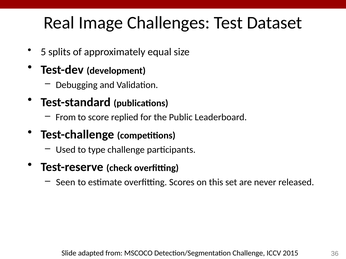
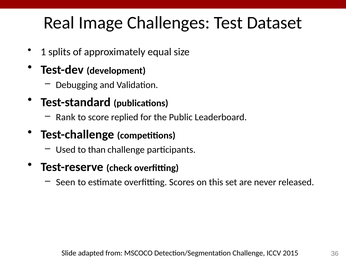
5: 5 -> 1 (43, 52)
From: From -> Rank (66, 118)
type: type -> than (97, 150)
